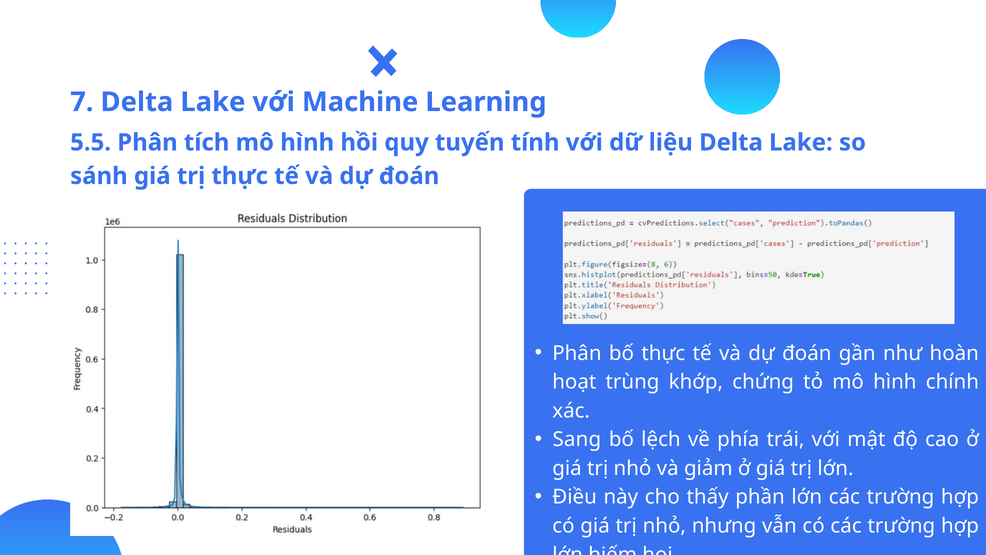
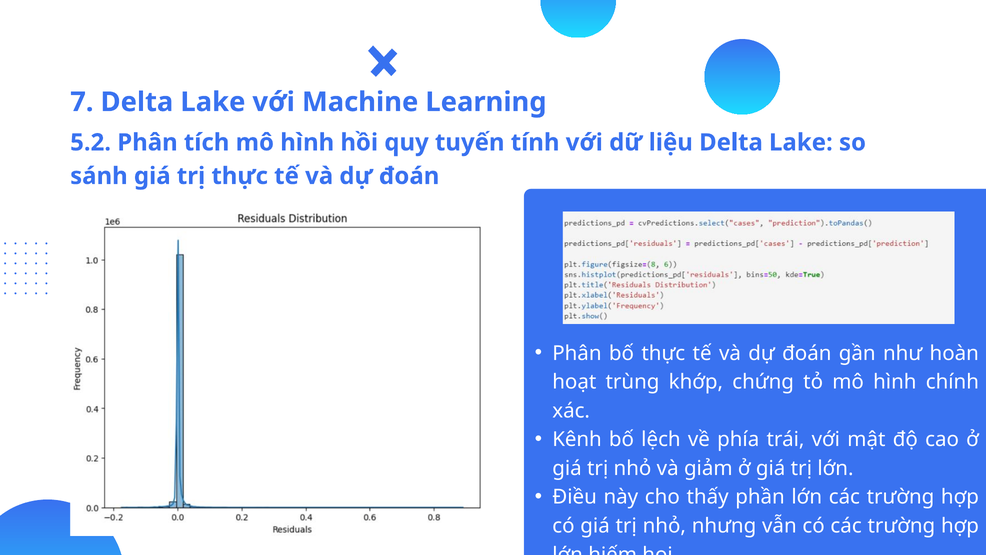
5.5: 5.5 -> 5.2 (91, 142)
Sang: Sang -> Kênh (577, 439)
